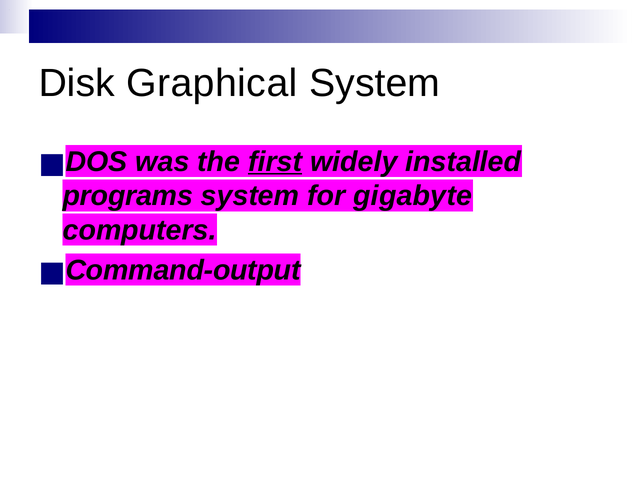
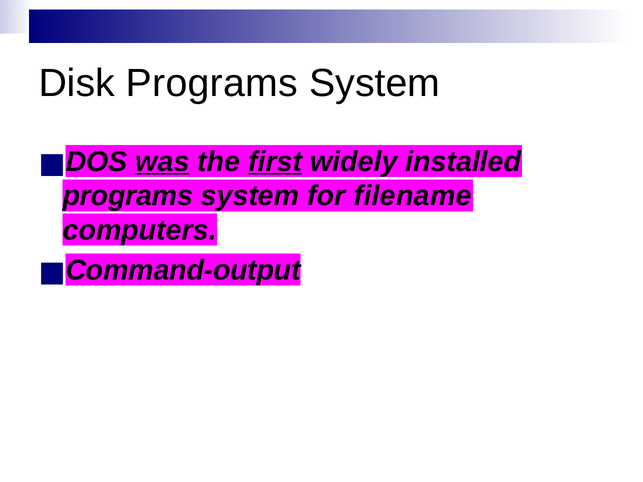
Disk Graphical: Graphical -> Programs (212, 83)
was underline: none -> present (162, 162)
gigabyte: gigabyte -> filename (413, 196)
